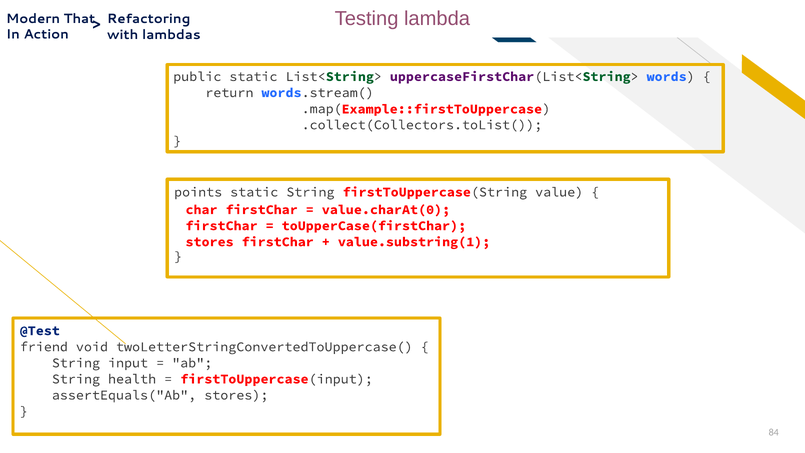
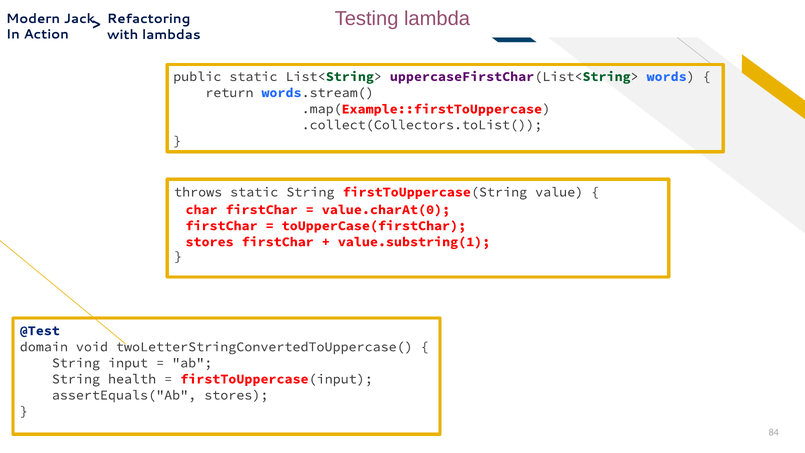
That: That -> Jack (79, 19)
points: points -> throws (198, 192)
friend: friend -> domain (44, 347)
